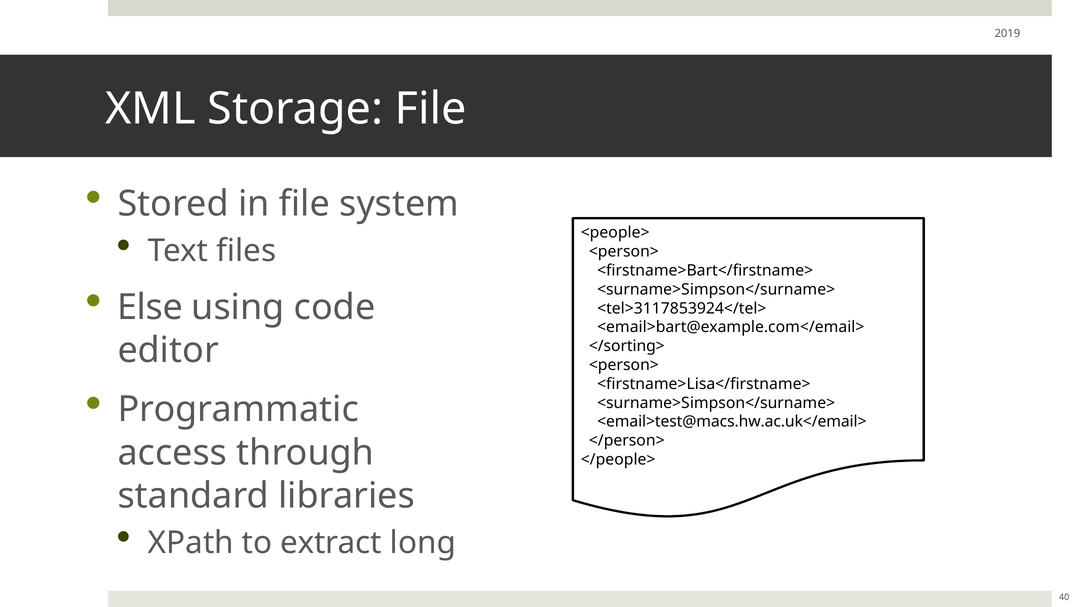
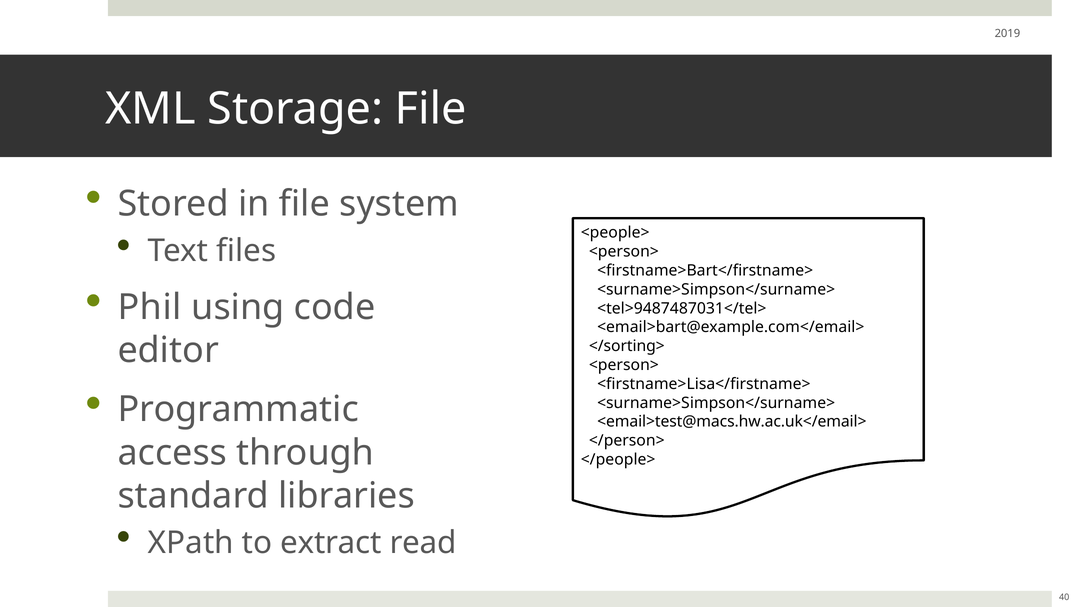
Else: Else -> Phil (150, 307)
<tel>3117853924</tel>: <tel>3117853924</tel> -> <tel>9487487031</tel> (682, 308)
long: long -> read (423, 543)
